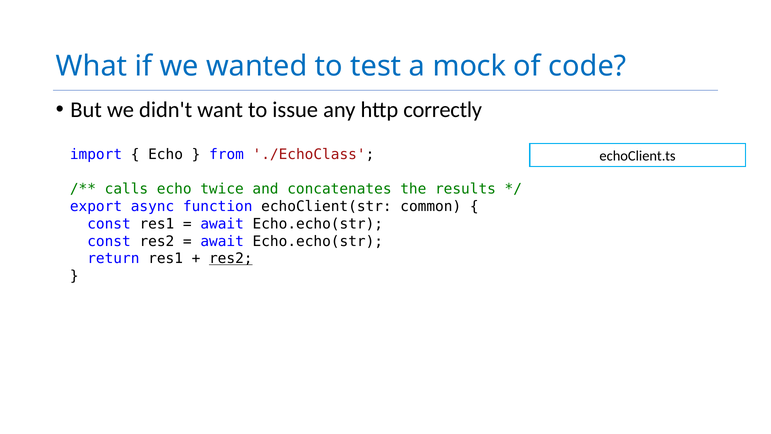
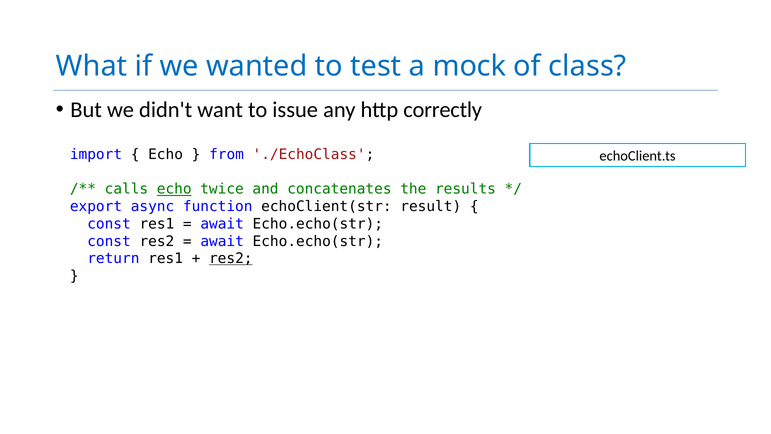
code: code -> class (587, 66)
echo underline: none -> present (174, 189)
common: common -> result (431, 206)
